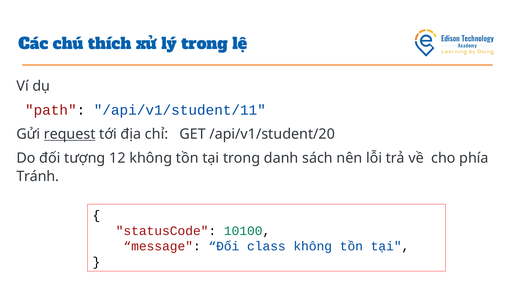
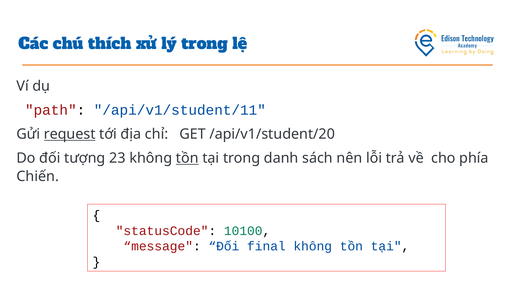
12: 12 -> 23 (117, 158)
tồn underline: none -> present (187, 158)
Tránh: Tránh -> Chiến (38, 176)
class: class -> final (266, 246)
